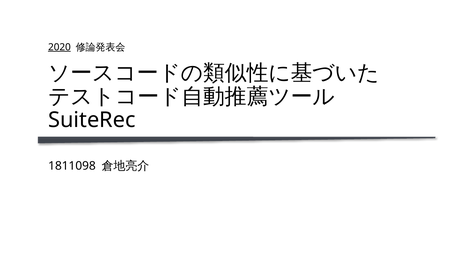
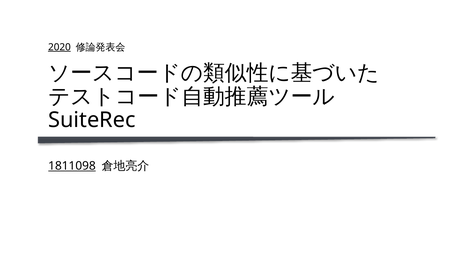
1811098 underline: none -> present (72, 166)
